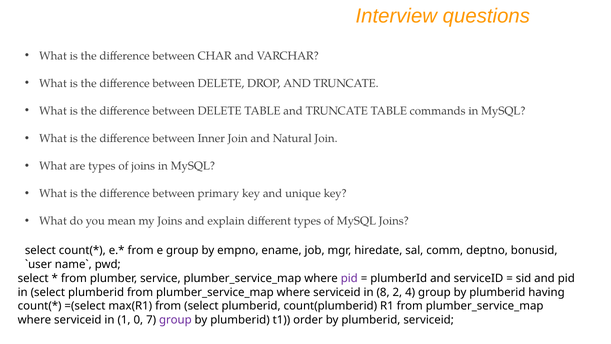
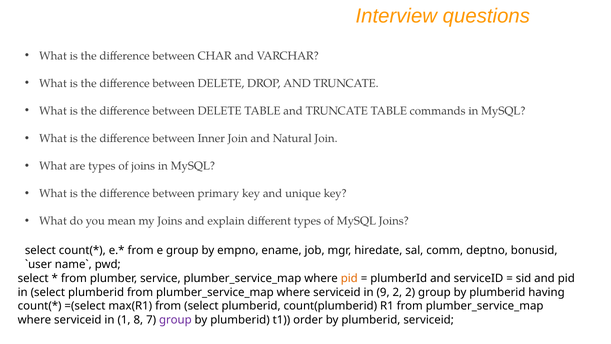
pid colour: purple -> orange (349, 278)
8: 8 -> 9 (383, 292)
2 4: 4 -> 2 (410, 292)
0: 0 -> 8 (138, 320)
